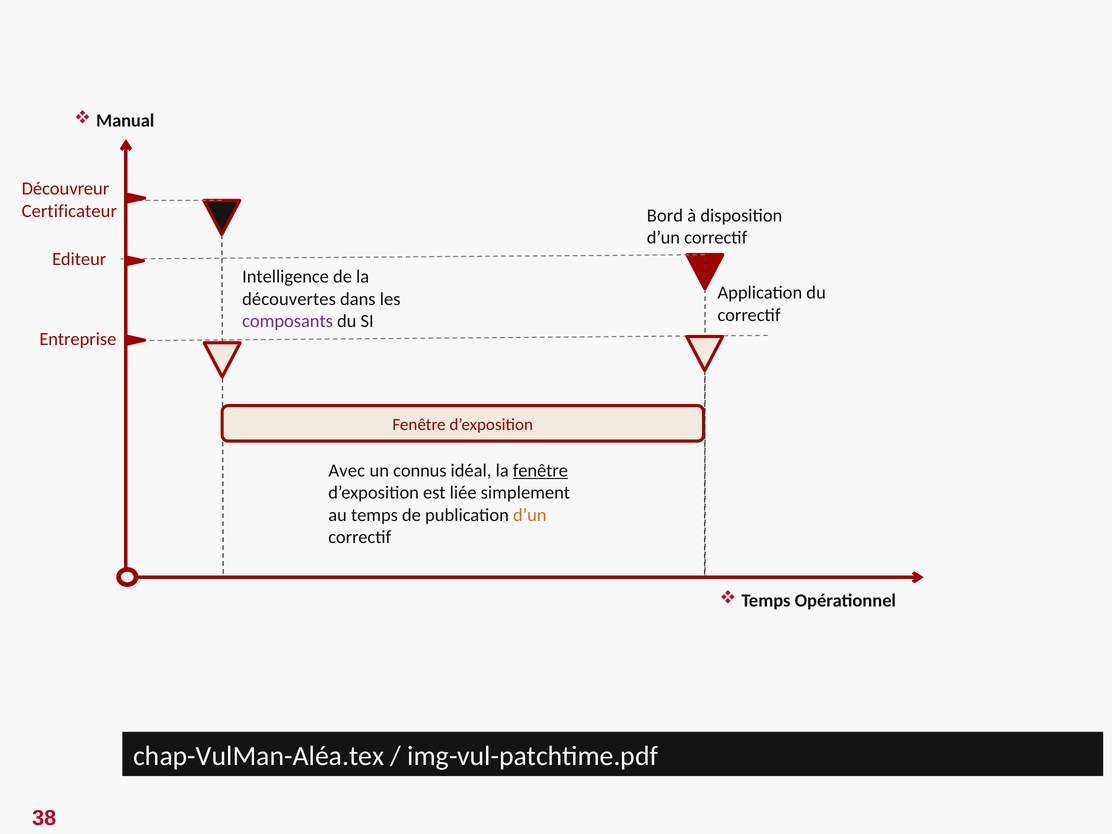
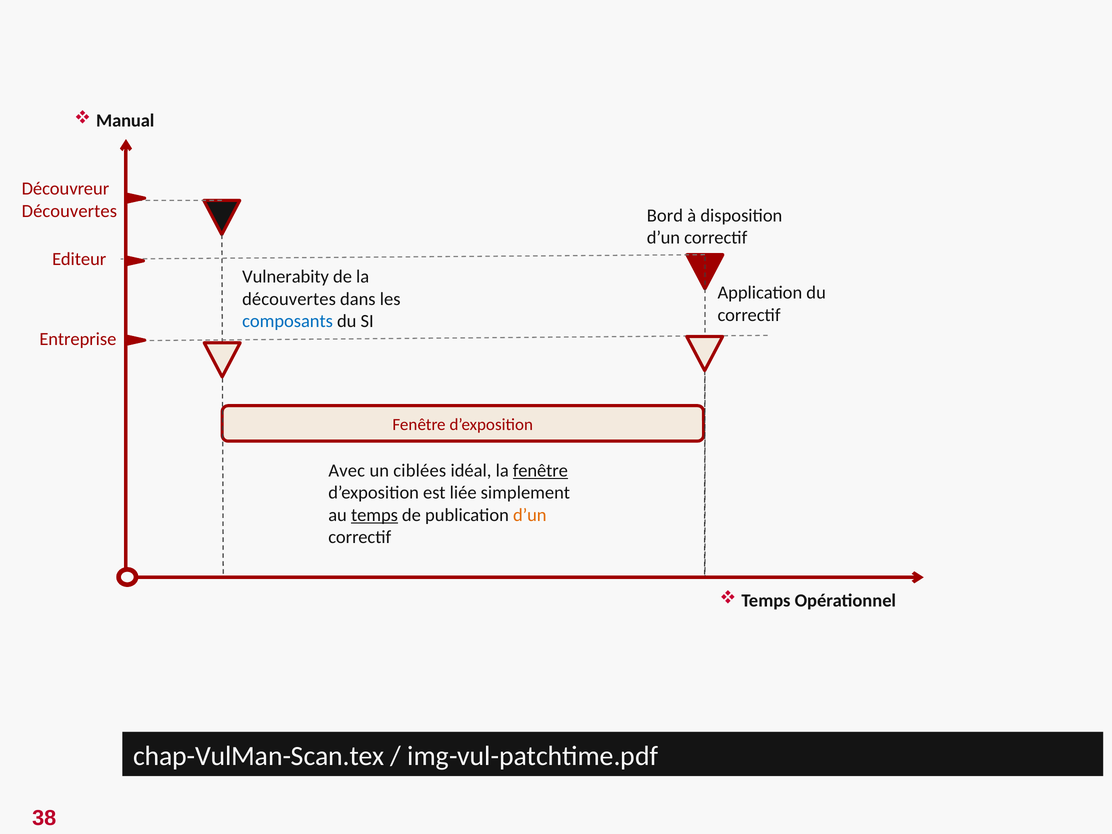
Certificateur: Certificateur -> Découvertes (69, 211)
Intelligence: Intelligence -> Vulnerabity (286, 277)
composants colour: purple -> blue (288, 321)
connus: connus -> ciblées (420, 471)
temps underline: none -> present (374, 515)
chap-VulMan-Aléa.tex: chap-VulMan-Aléa.tex -> chap-VulMan-Scan.tex (259, 756)
